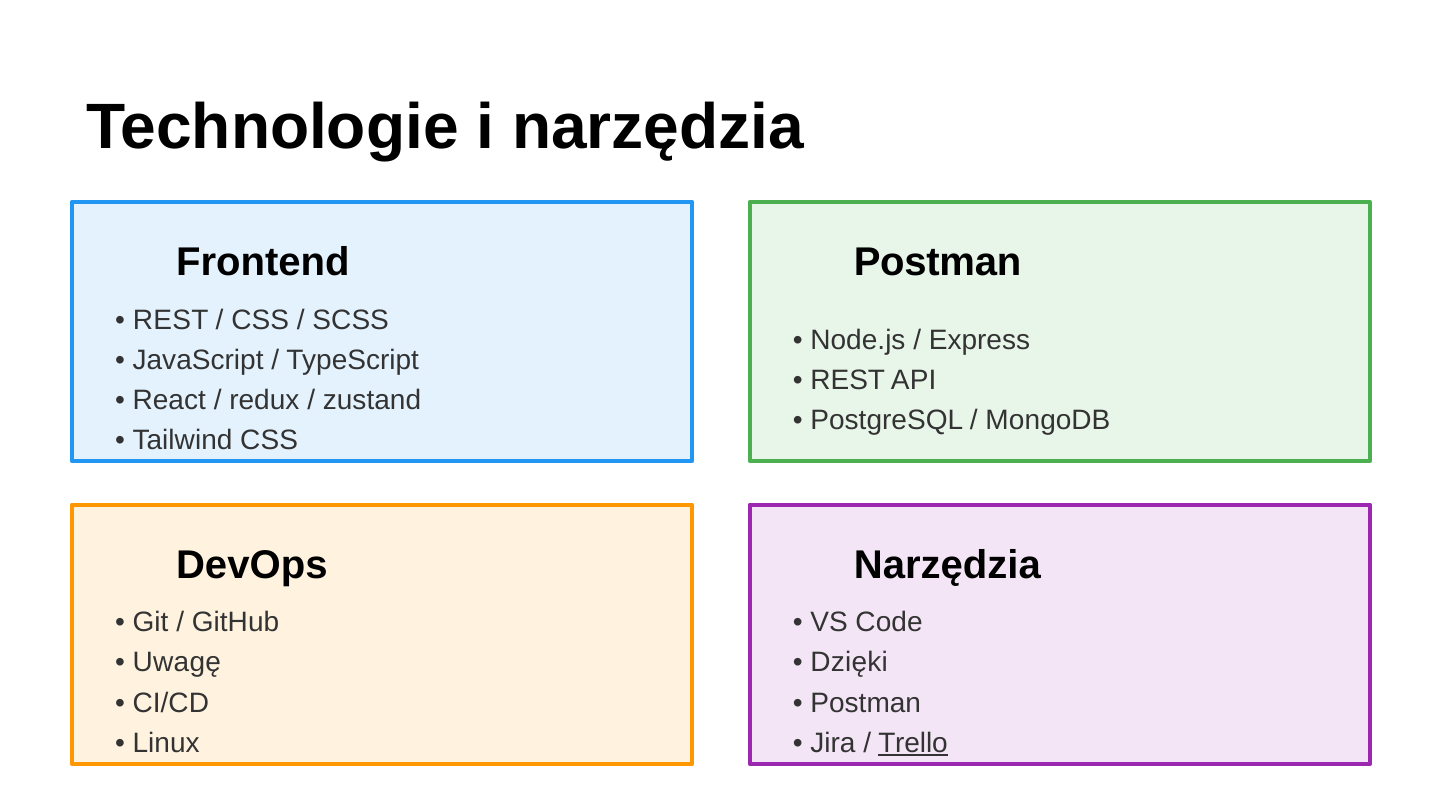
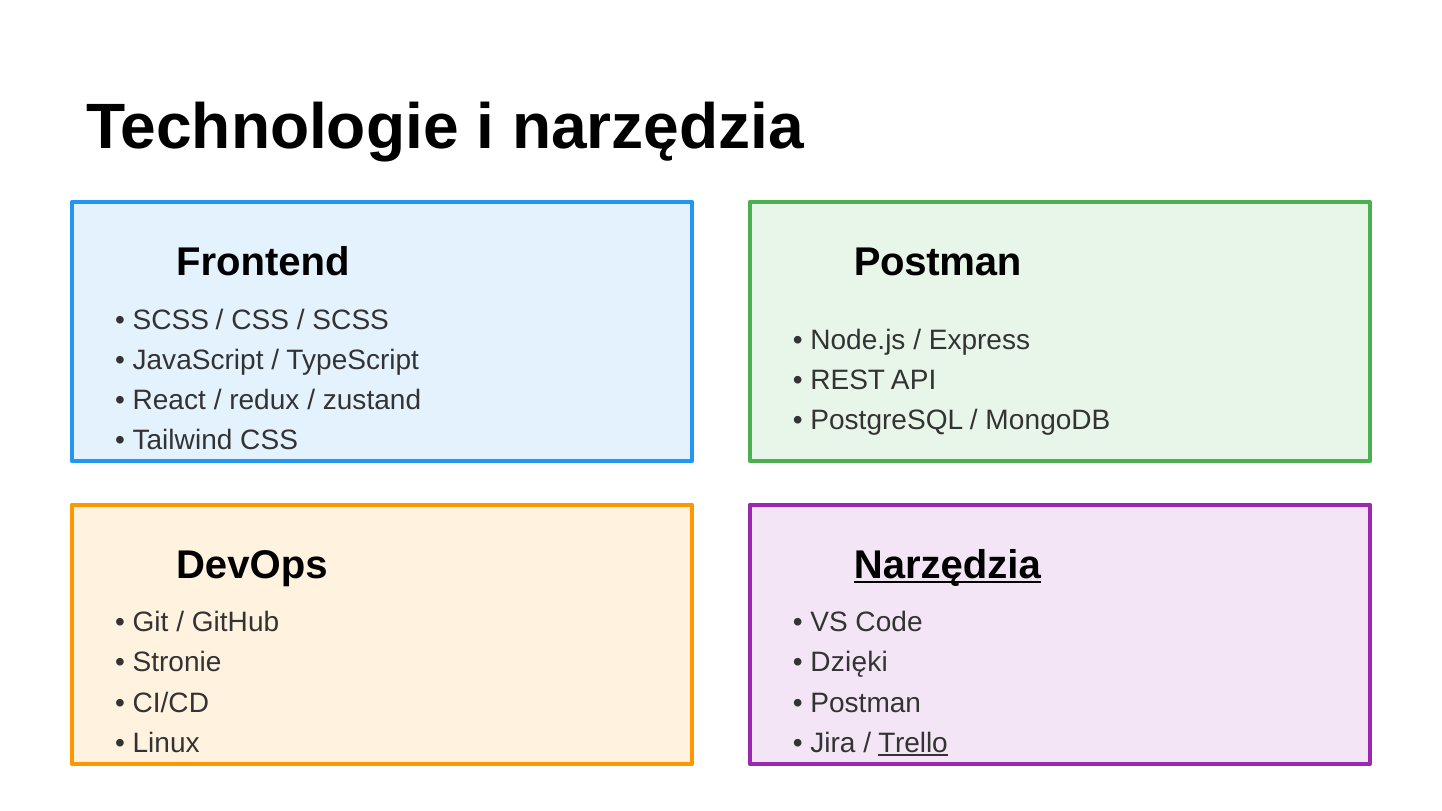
REST: REST -> SCSS (171, 320)
Narzędzia underline: none -> present (947, 565)
Uwagę: Uwagę -> Stronie (177, 663)
